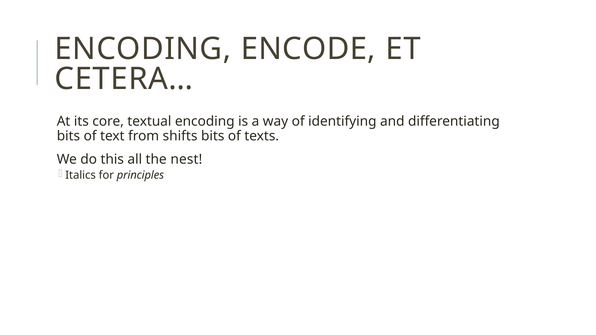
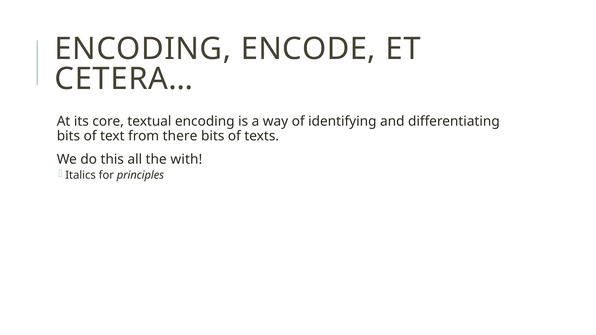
shifts: shifts -> there (180, 136)
nest: nest -> with (186, 159)
